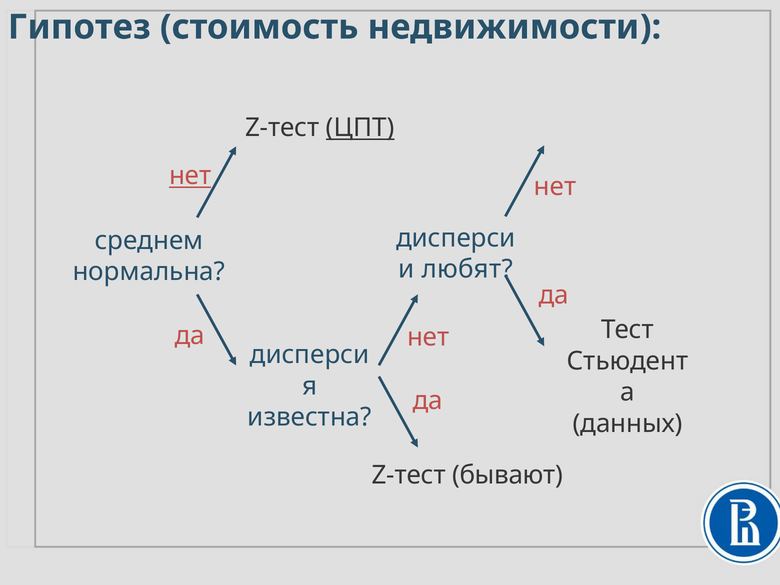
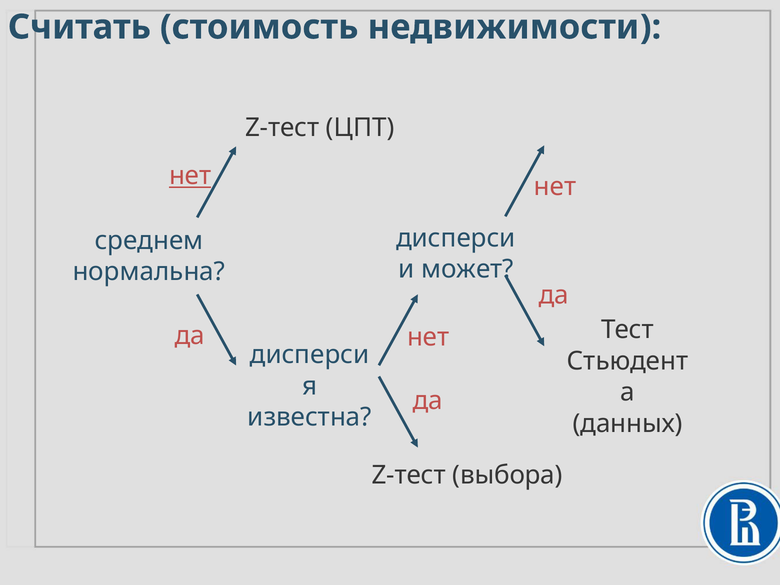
Гипотез: Гипотез -> Считать (79, 27)
ЦПТ underline: present -> none (360, 128)
любят: любят -> может (467, 269)
бывают: бывают -> выбора (507, 475)
